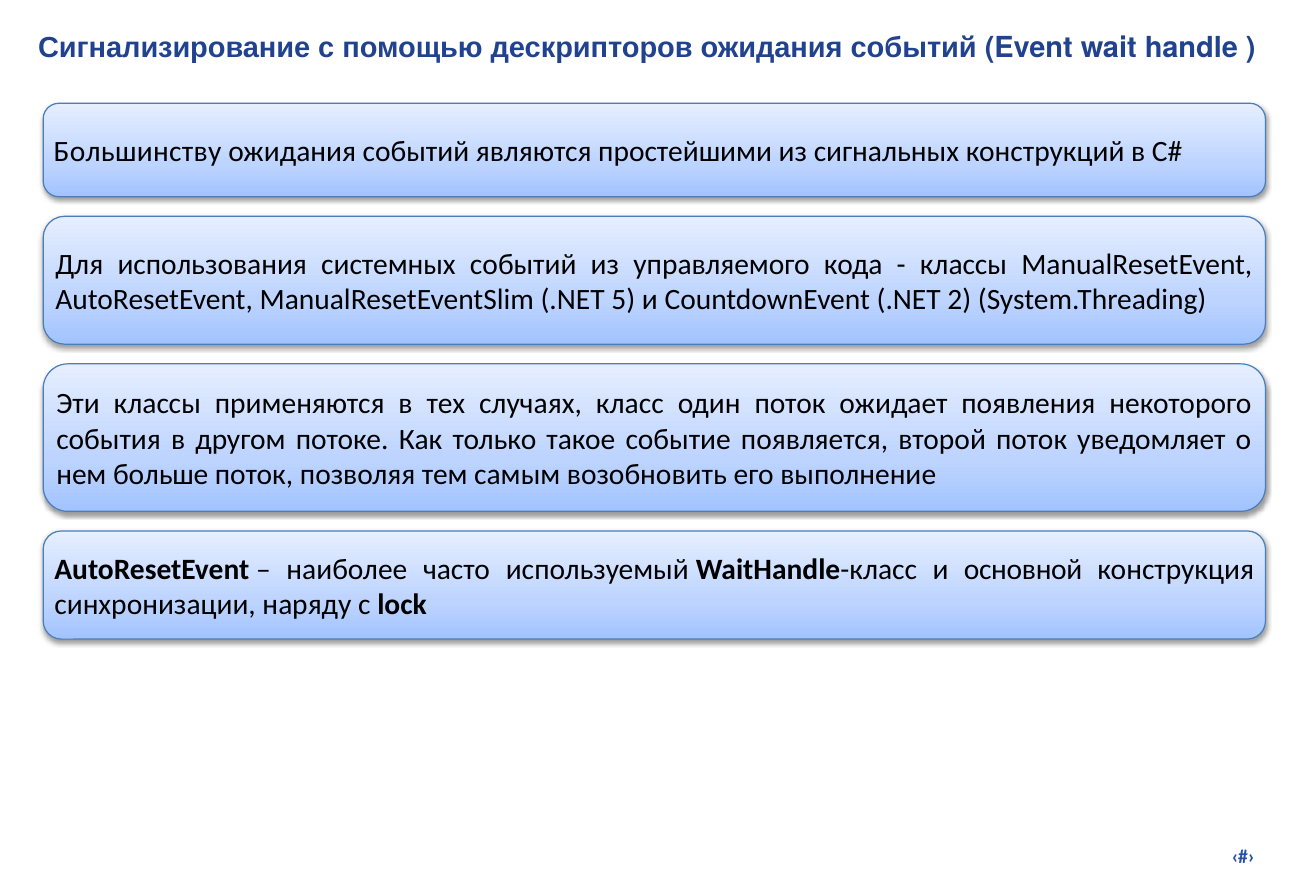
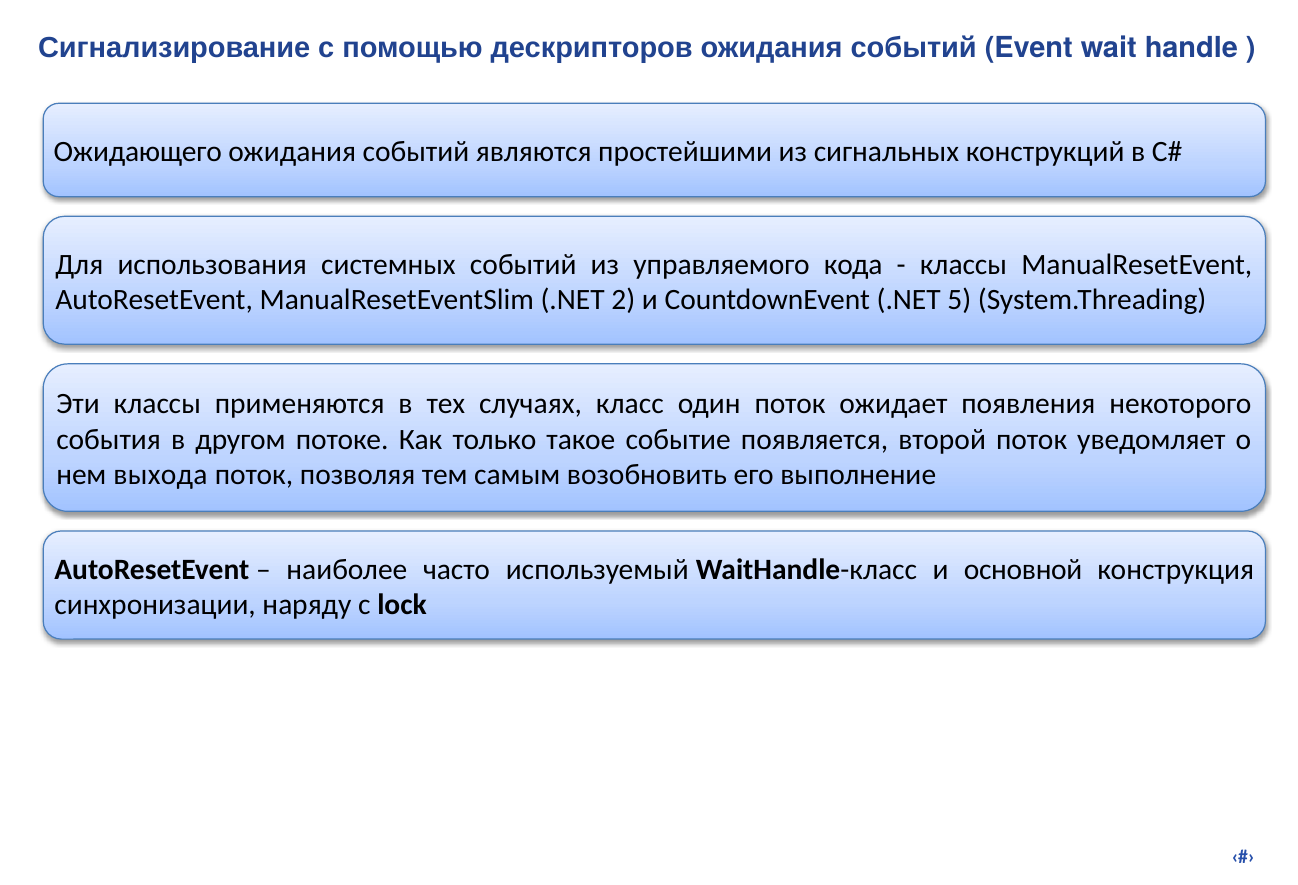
Большинству: Большинству -> Ожидающего (138, 152)
5: 5 -> 2 (623, 300)
2: 2 -> 5 (959, 300)
больше: больше -> выхода (160, 475)
